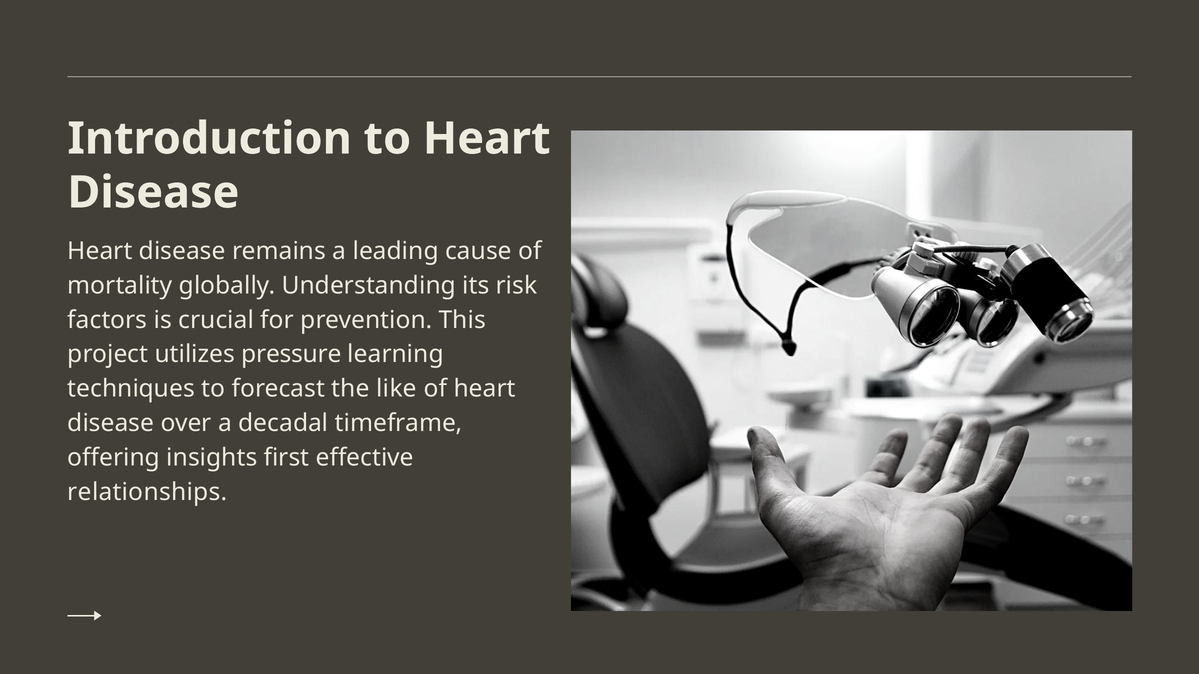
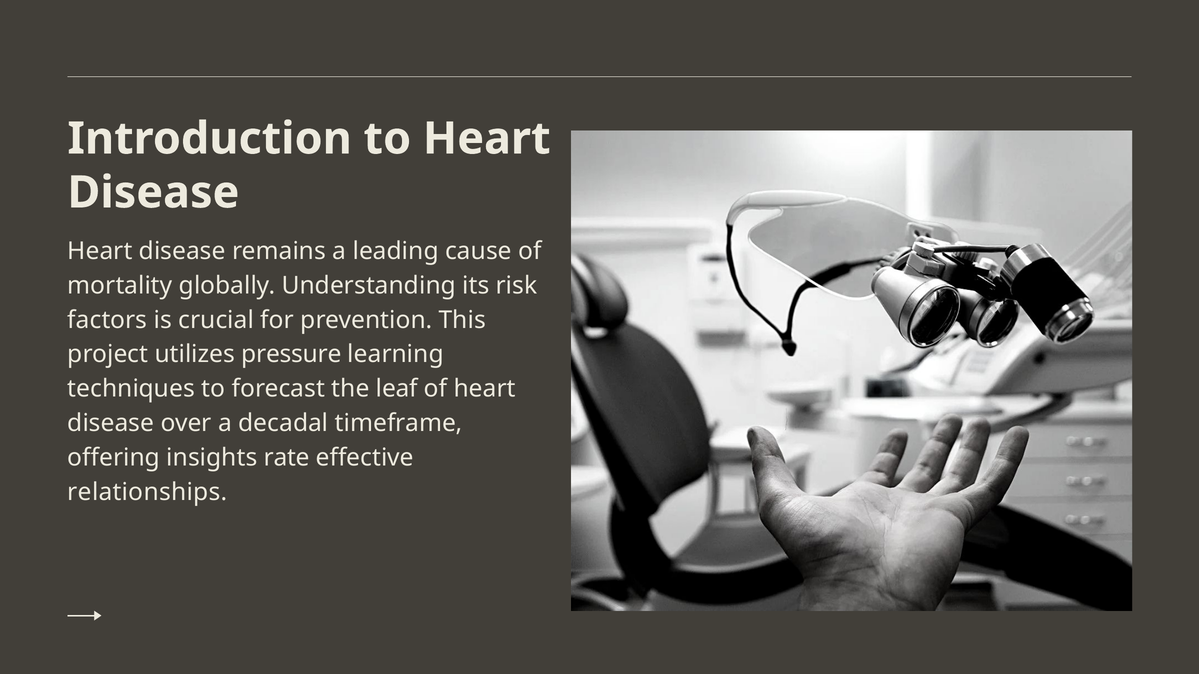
like: like -> leaf (397, 389)
first: first -> rate (287, 458)
